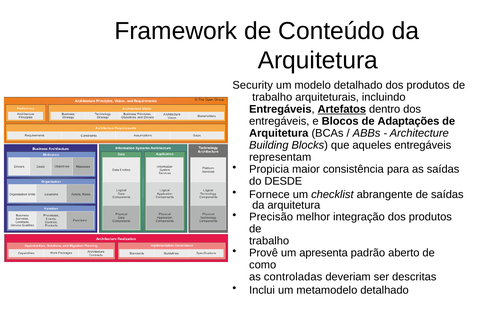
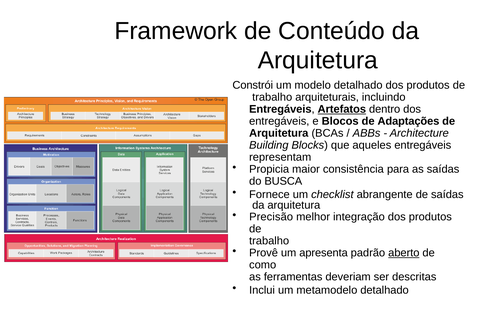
Security: Security -> Constrói (253, 85)
DESDE: DESDE -> BUSCA (283, 181)
aberto underline: none -> present (404, 253)
controladas: controladas -> ferramentas (293, 277)
